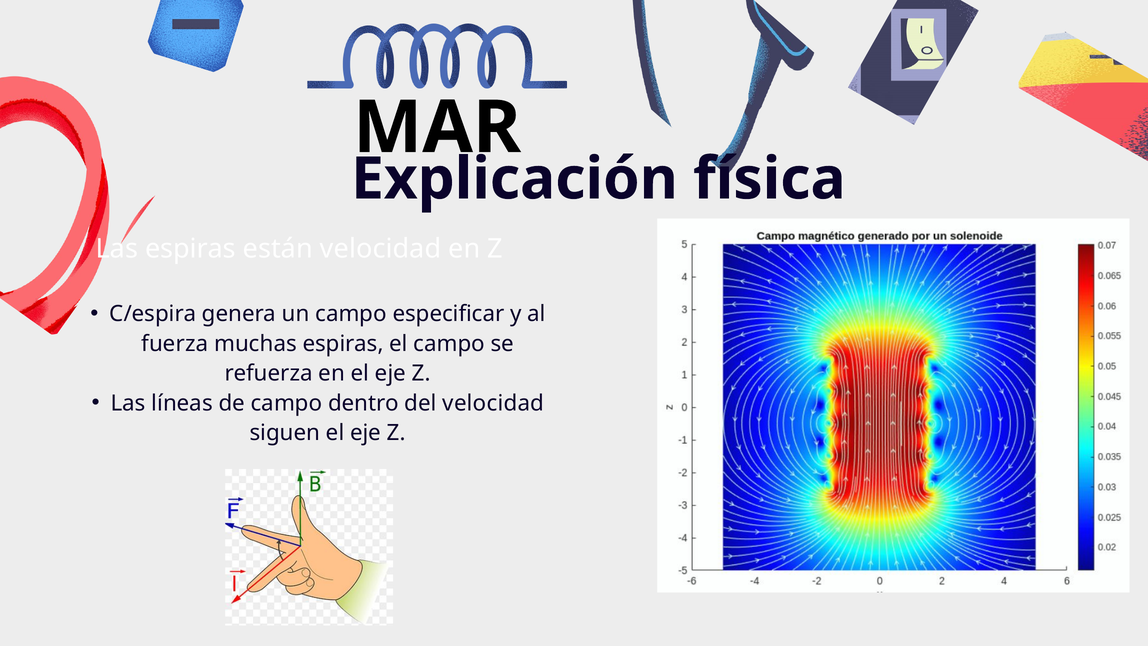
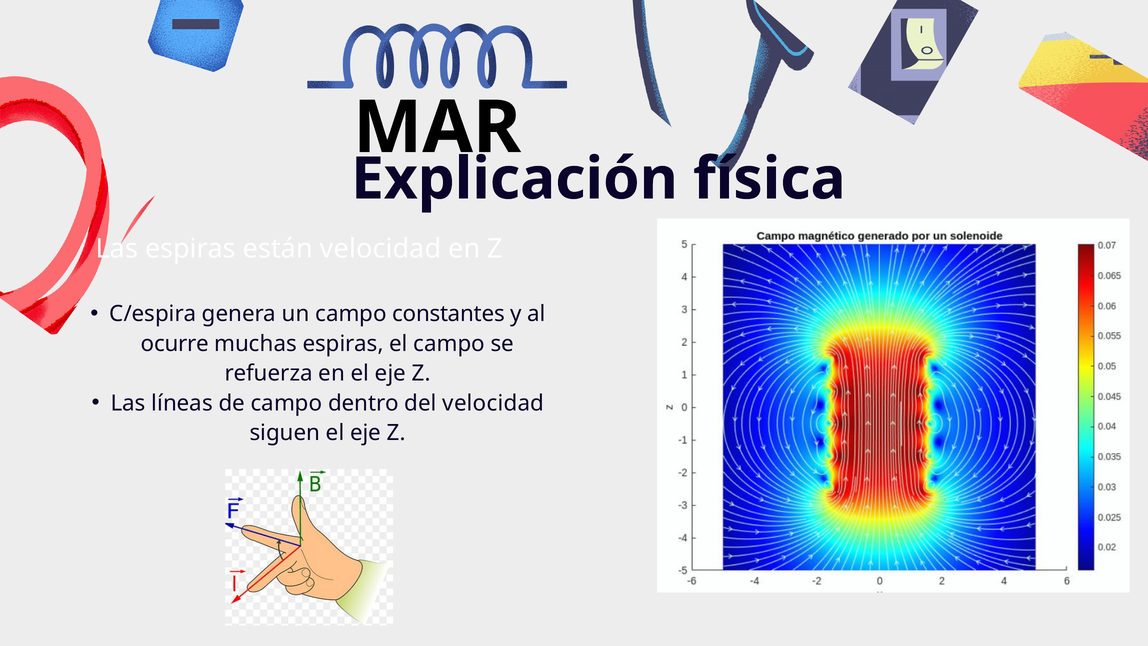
especificar: especificar -> constantes (449, 314)
fuerza: fuerza -> ocurre (175, 343)
